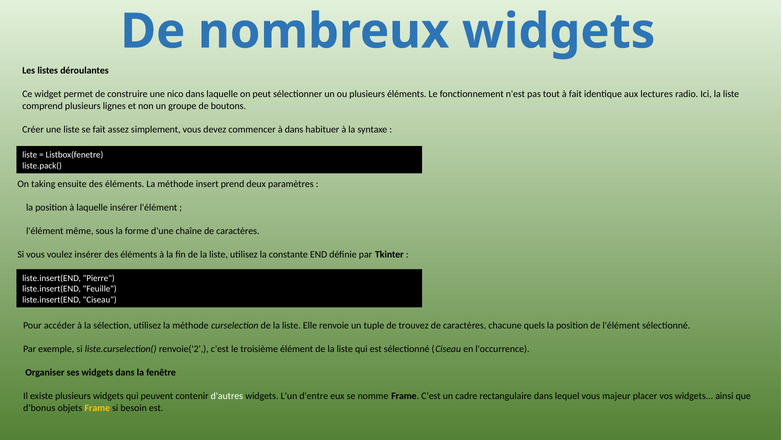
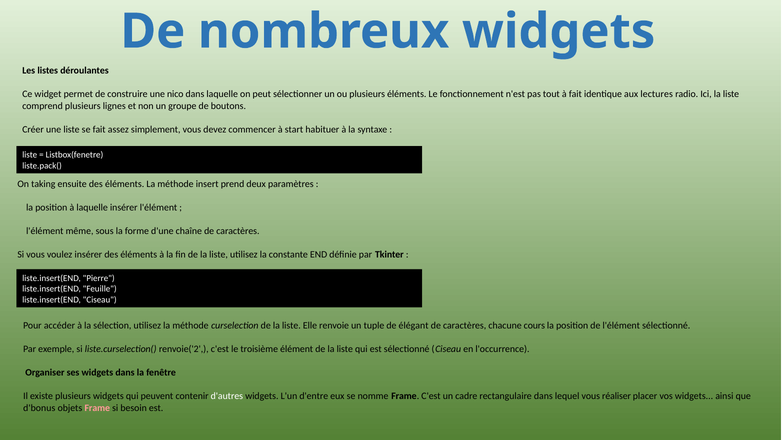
à dans: dans -> start (294, 129)
trouvez: trouvez -> élégant (414, 326)
quels: quels -> cours (534, 326)
majeur: majeur -> réaliser (617, 396)
Frame colour: yellow -> pink (97, 408)
